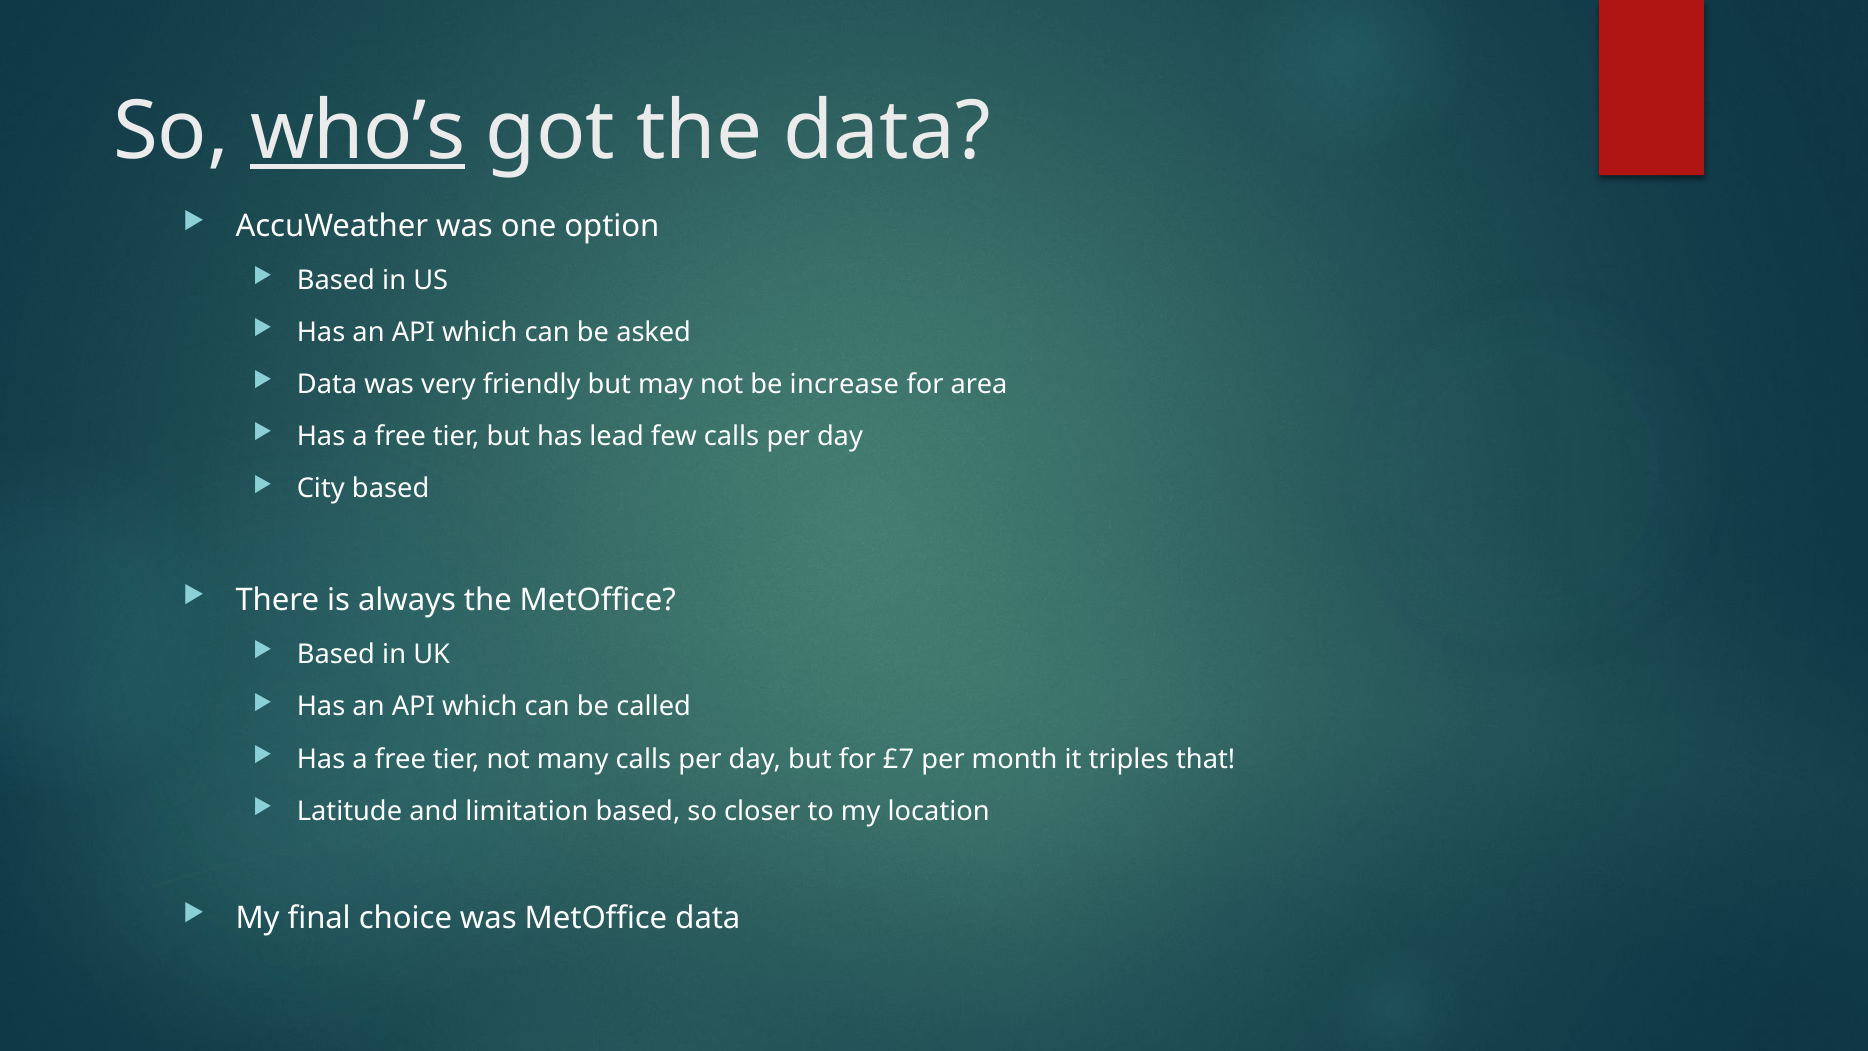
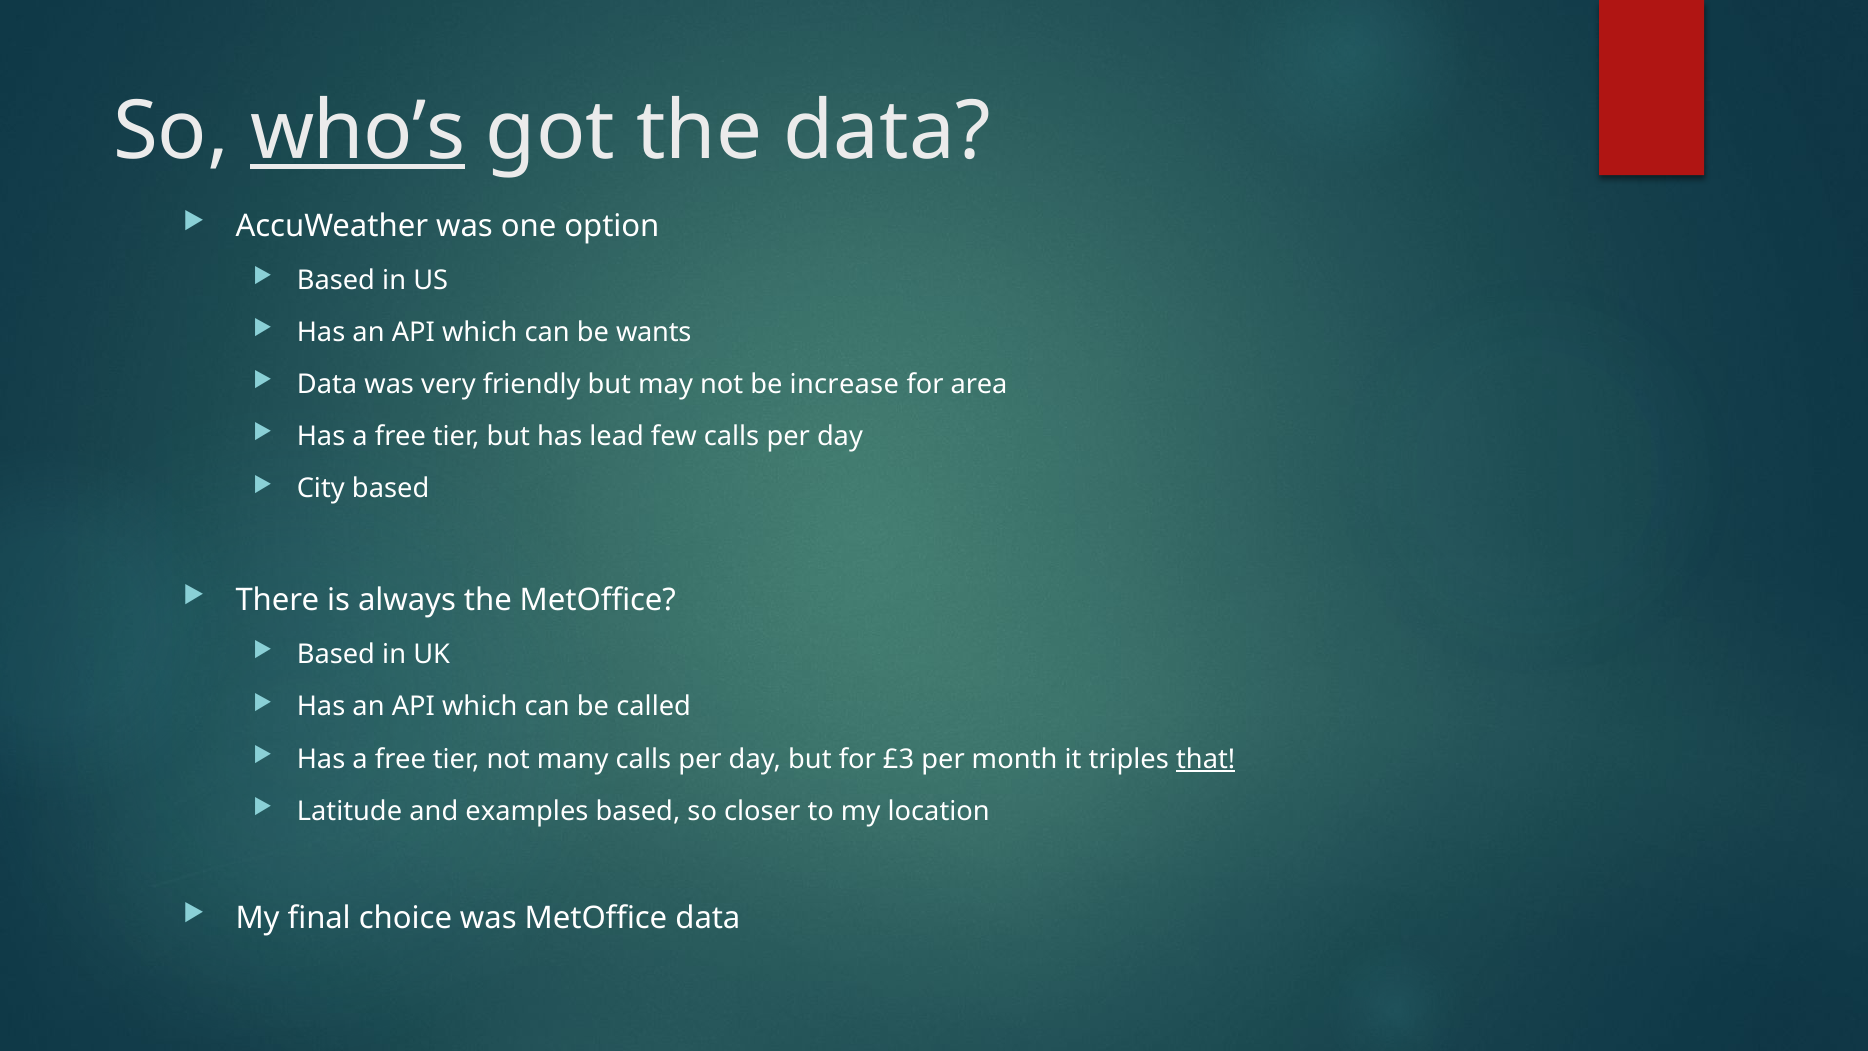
asked: asked -> wants (654, 332)
£7: £7 -> £3 (898, 759)
that underline: none -> present (1206, 759)
limitation: limitation -> examples (527, 811)
